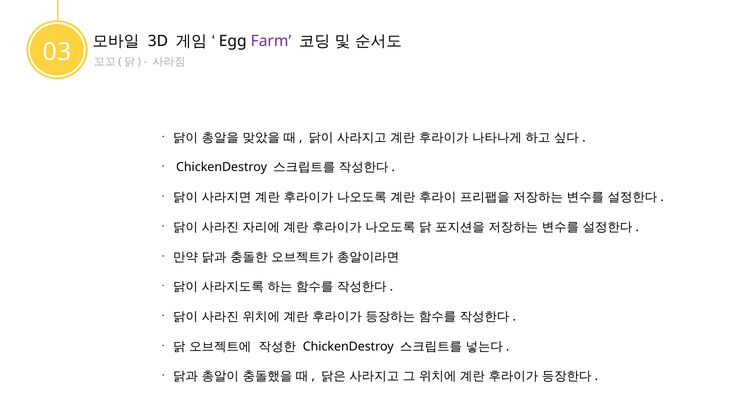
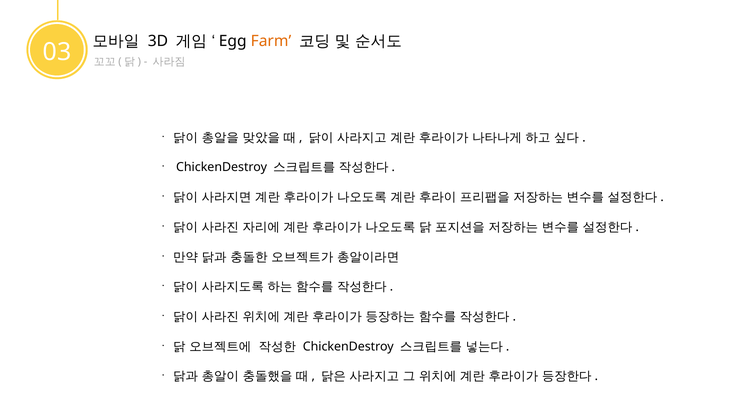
Farm colour: purple -> orange (271, 41)
